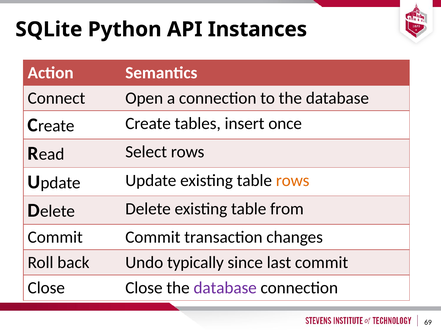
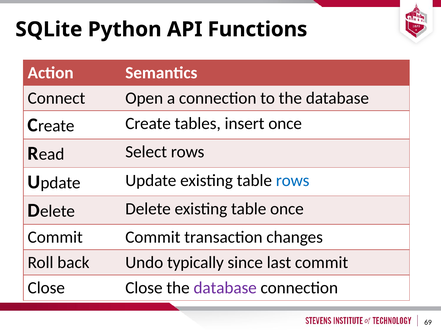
Instances: Instances -> Functions (257, 29)
rows colour: orange -> blue (293, 180)
table from: from -> once (287, 209)
